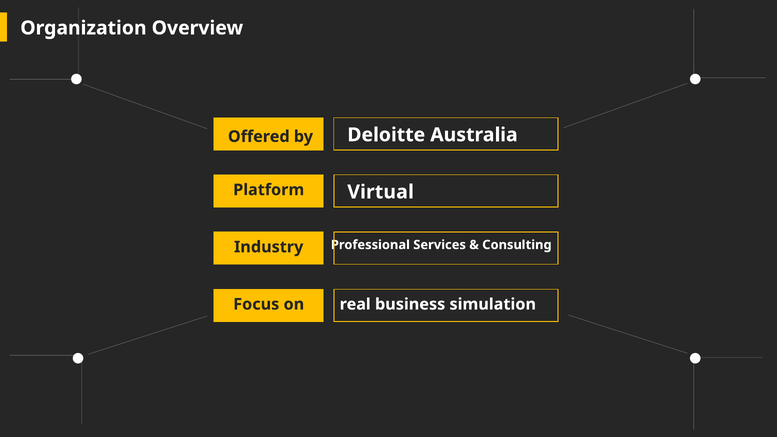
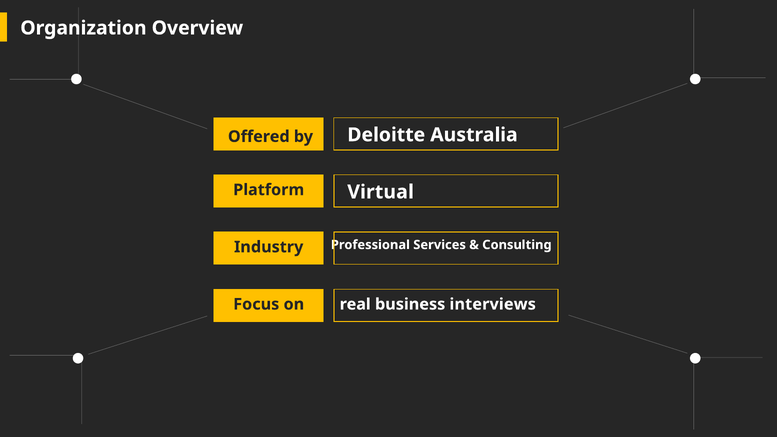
simulation: simulation -> interviews (493, 304)
